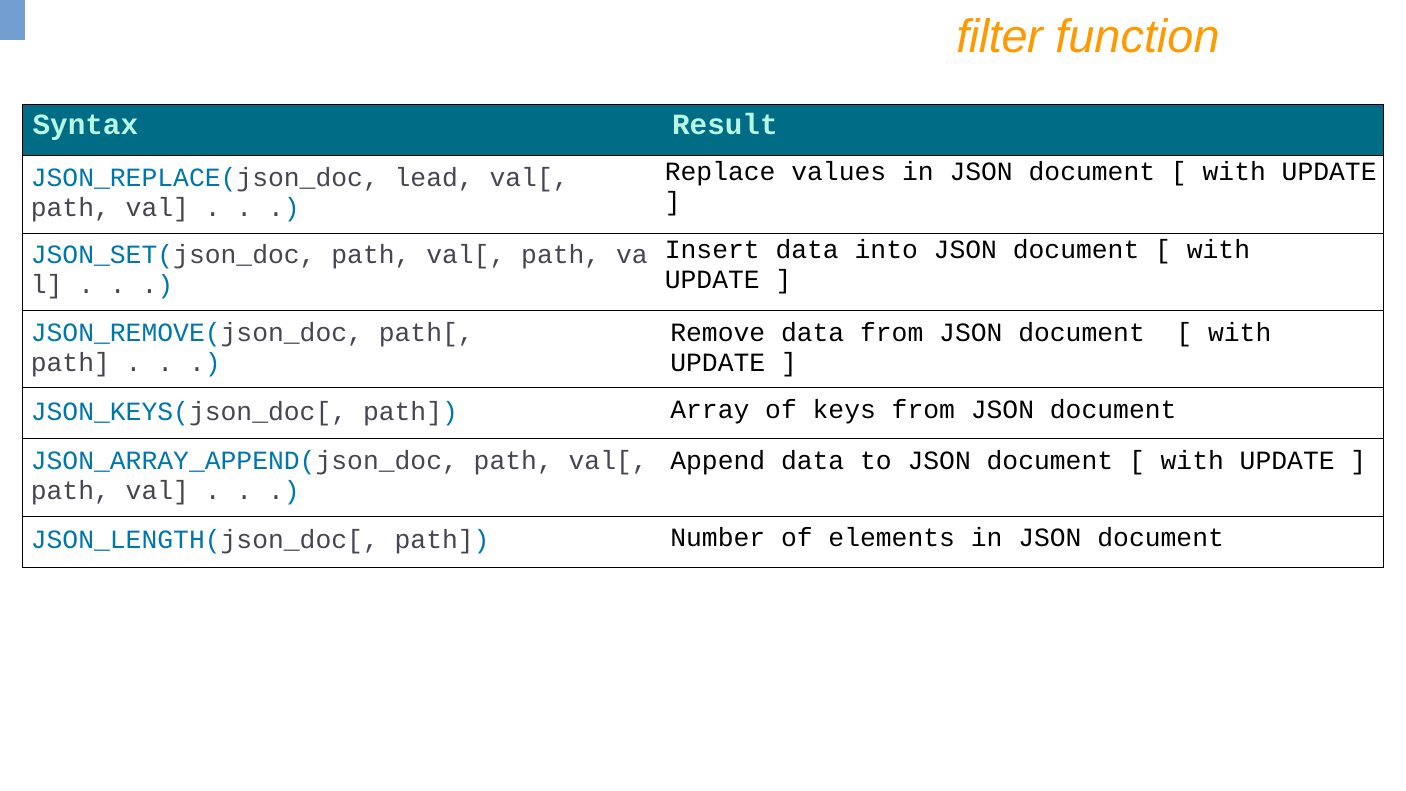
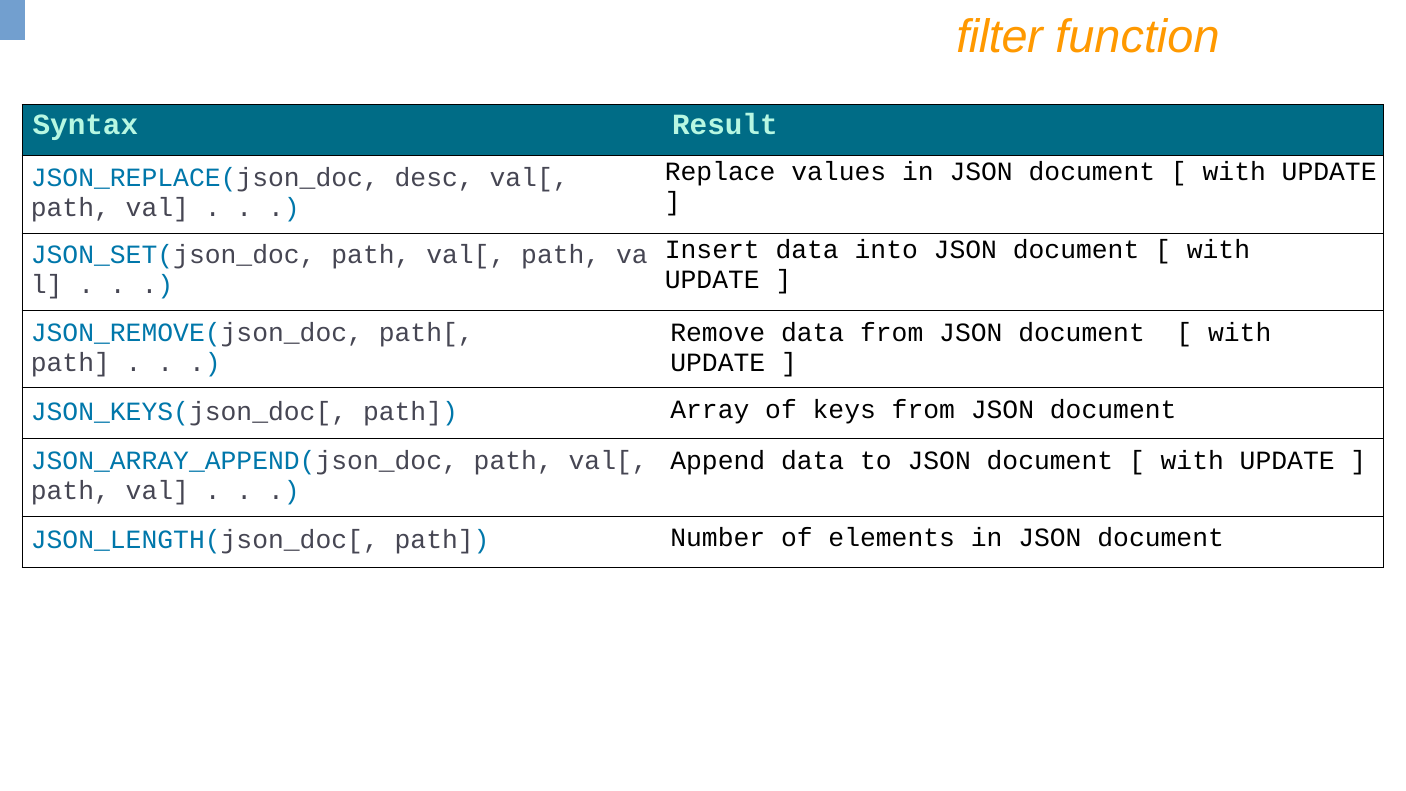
lead: lead -> desc (434, 178)
